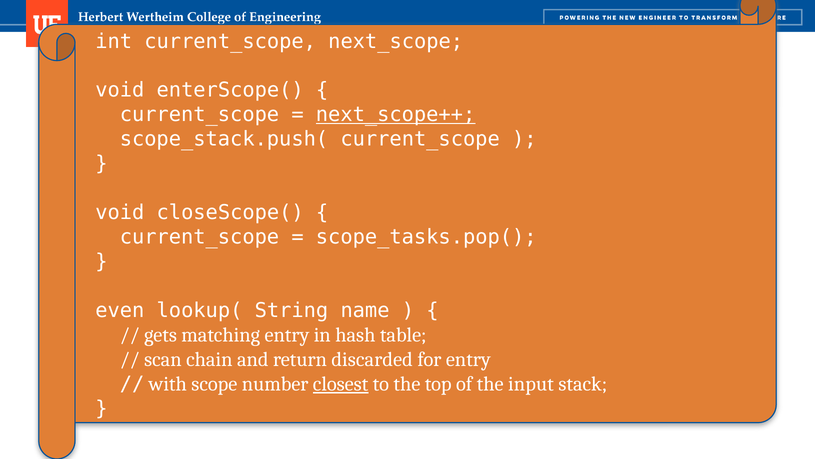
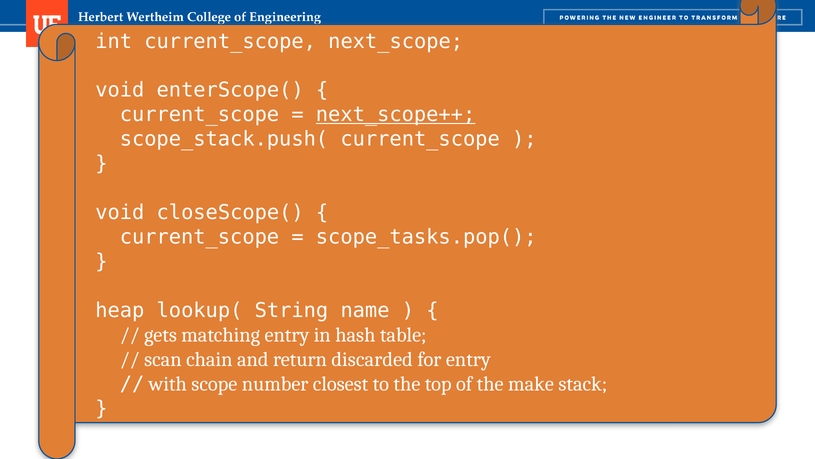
even: even -> heap (120, 310)
closest underline: present -> none (341, 384)
input: input -> make (531, 384)
